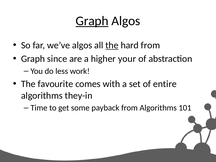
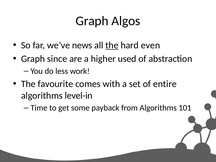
Graph underline: present -> none (92, 21)
we’ve algos: algos -> news (82, 45)
hard from: from -> even (150, 45)
your: your -> used (127, 59)
they-in: they-in -> level-in (79, 96)
